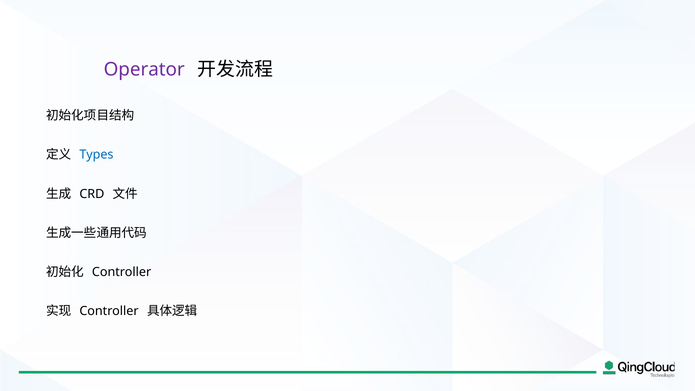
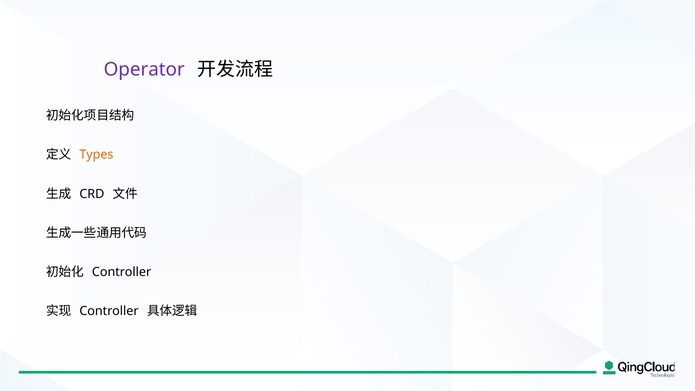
Types colour: blue -> orange (96, 155)
